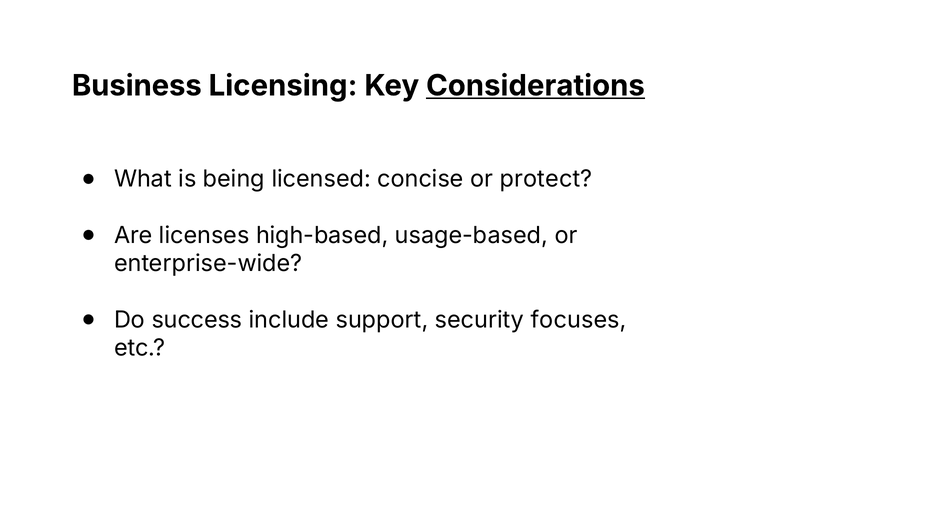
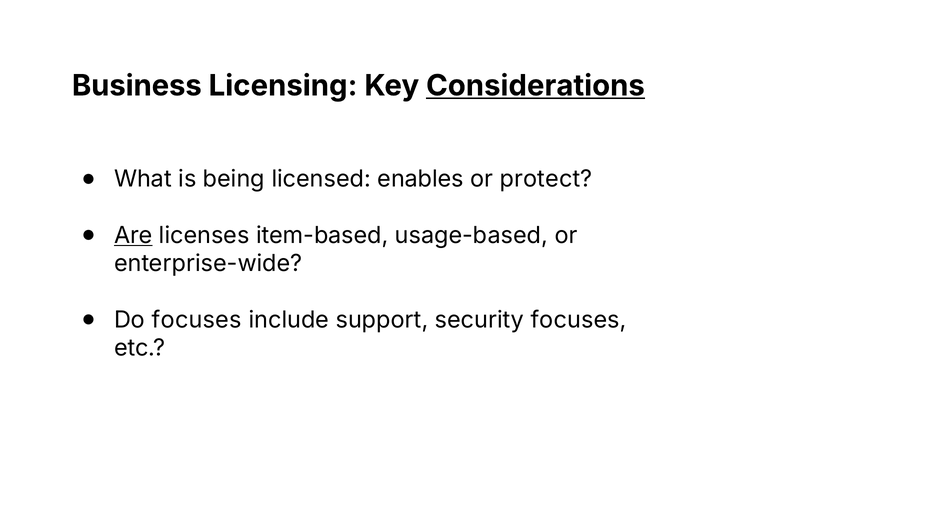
concise: concise -> enables (421, 179)
Are underline: none -> present (133, 235)
high-based: high-based -> item-based (322, 235)
Do success: success -> focuses (197, 320)
